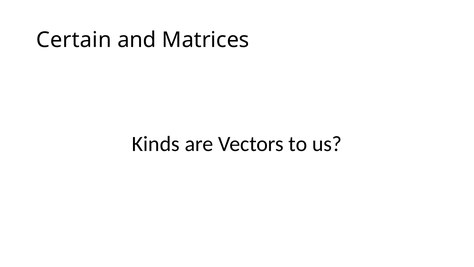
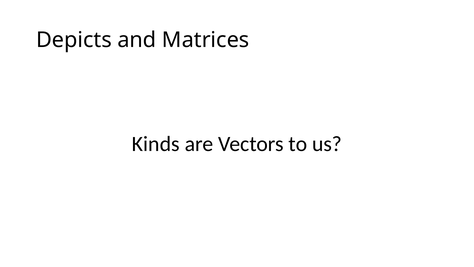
Certain: Certain -> Depicts (74, 40)
